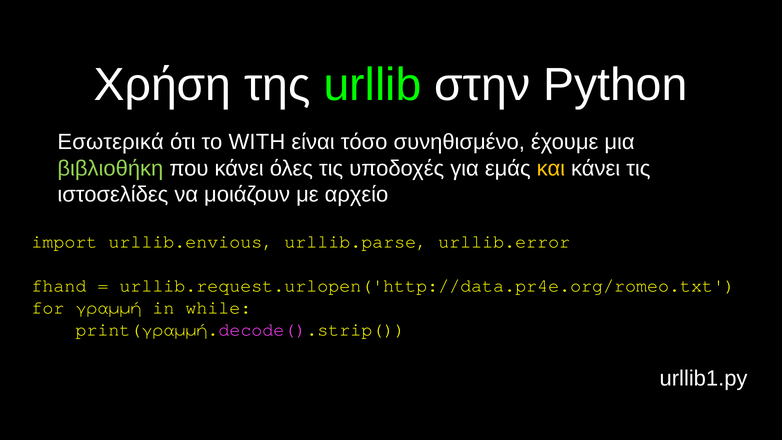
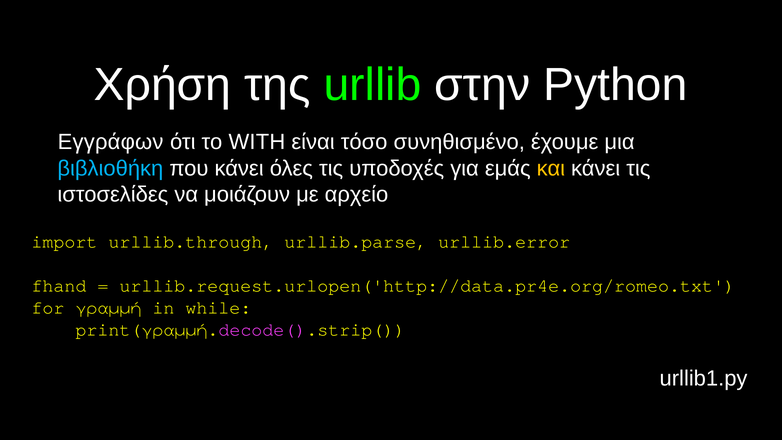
Εσωτερικά: Εσωτερικά -> Εγγράφων (111, 142)
βιβλιοθήκη colour: light green -> light blue (110, 168)
urllib.envious: urllib.envious -> urllib.through (191, 242)
